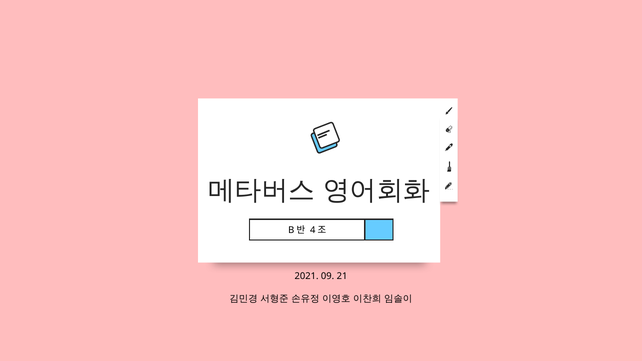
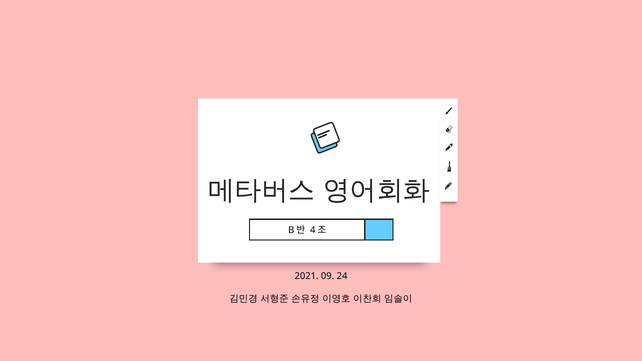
21: 21 -> 24 (342, 276)
